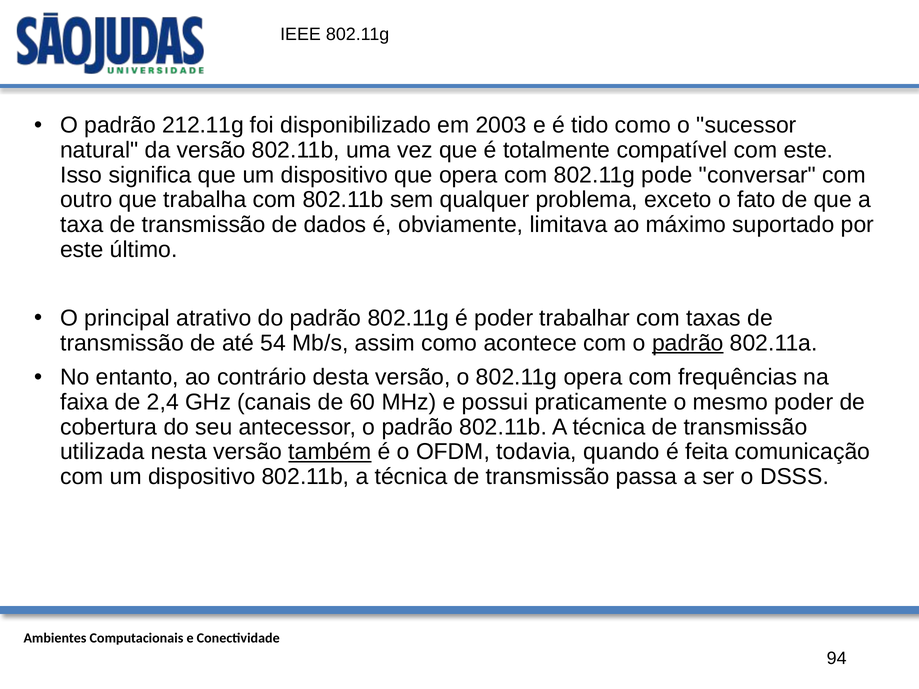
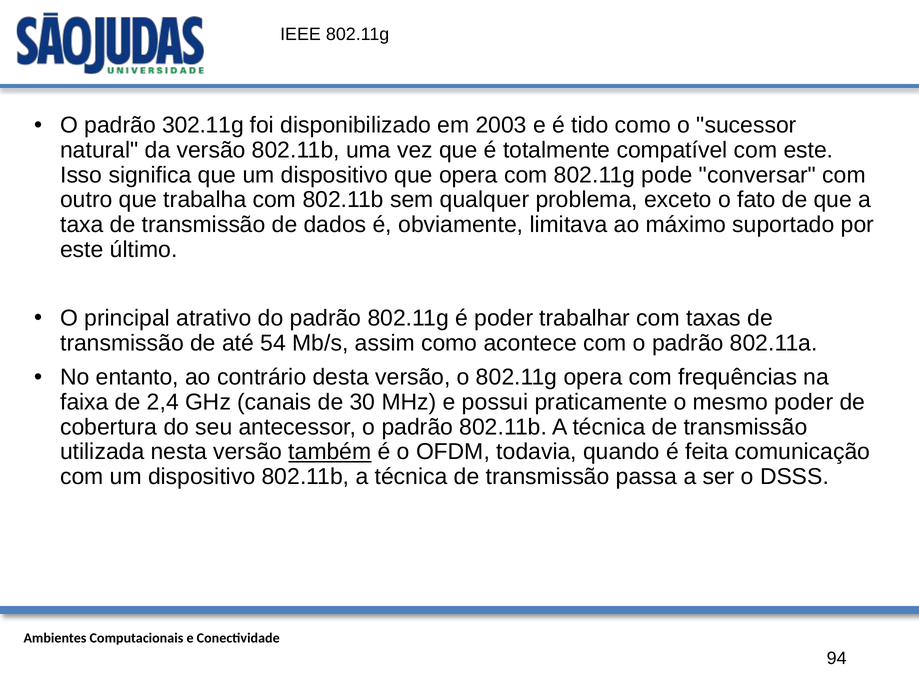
212.11g: 212.11g -> 302.11g (203, 125)
padrão underline: present -> none (688, 343)
60: 60 -> 30 (362, 402)
